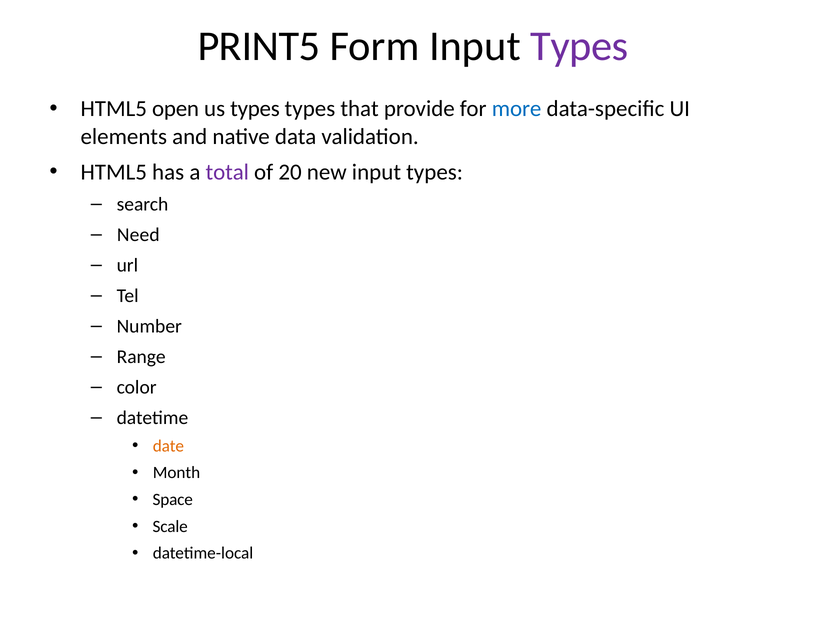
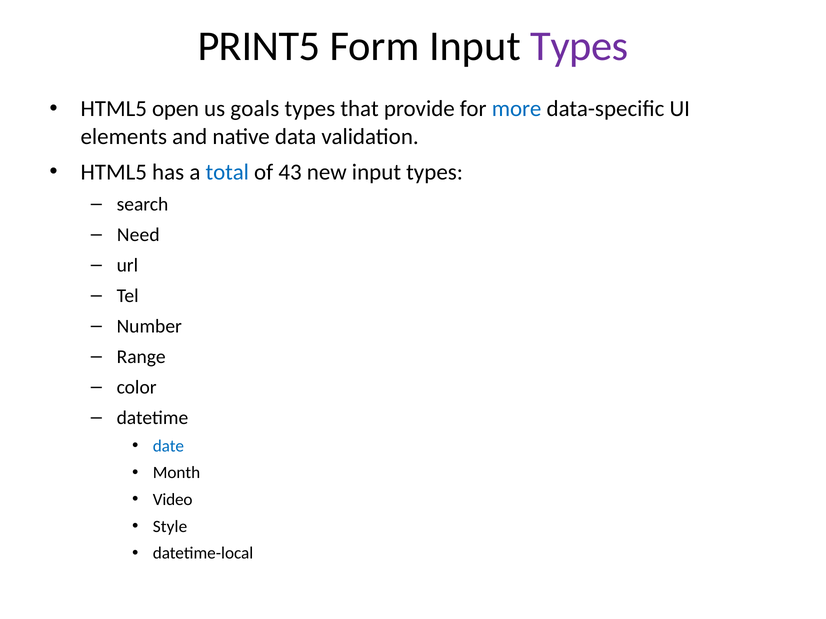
us types: types -> goals (255, 109)
total colour: purple -> blue (227, 172)
20: 20 -> 43 (290, 172)
date colour: orange -> blue (168, 446)
Space: Space -> Video (173, 500)
Scale: Scale -> Style (170, 527)
